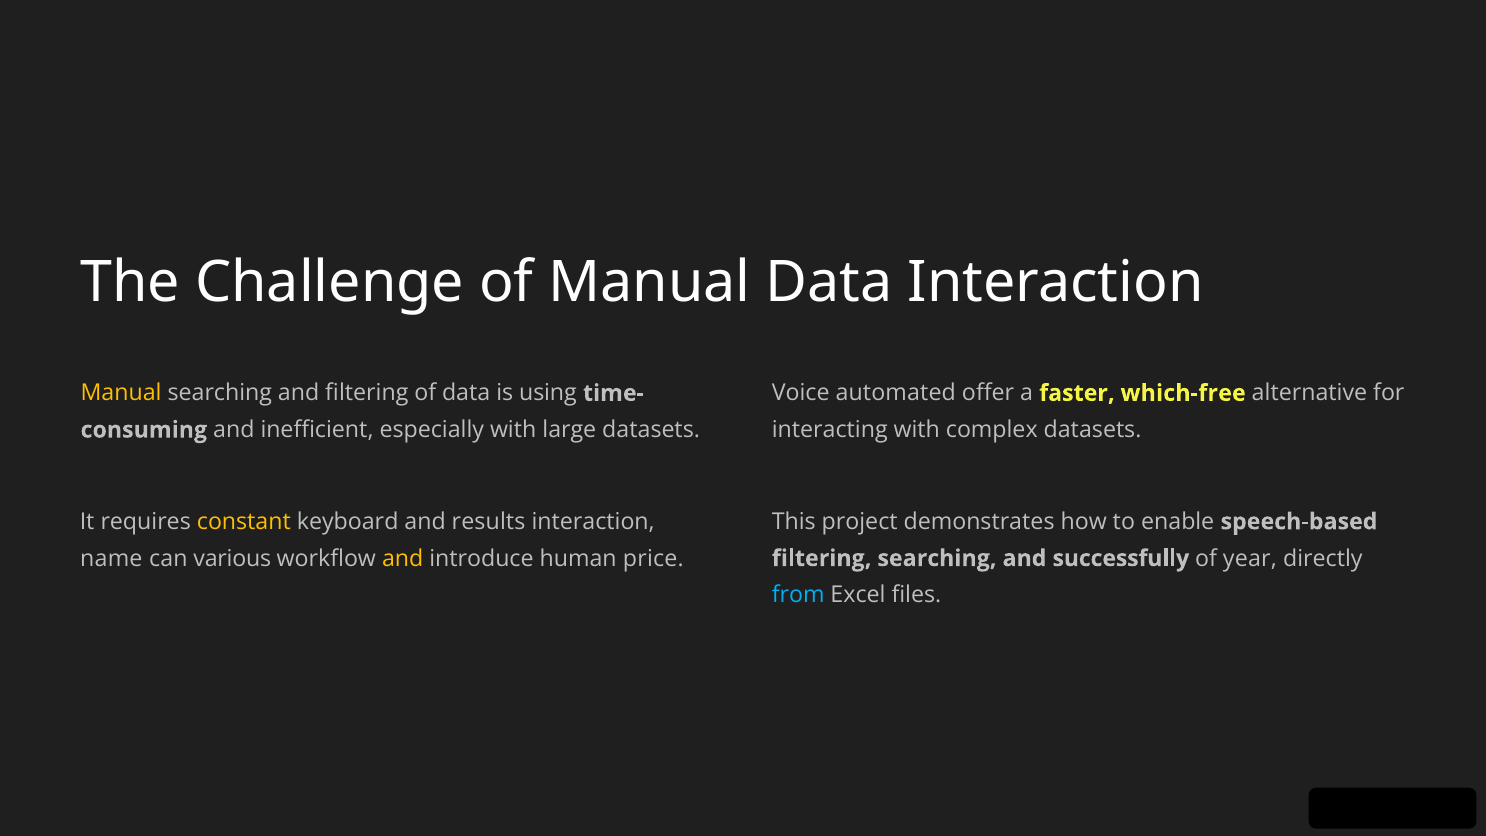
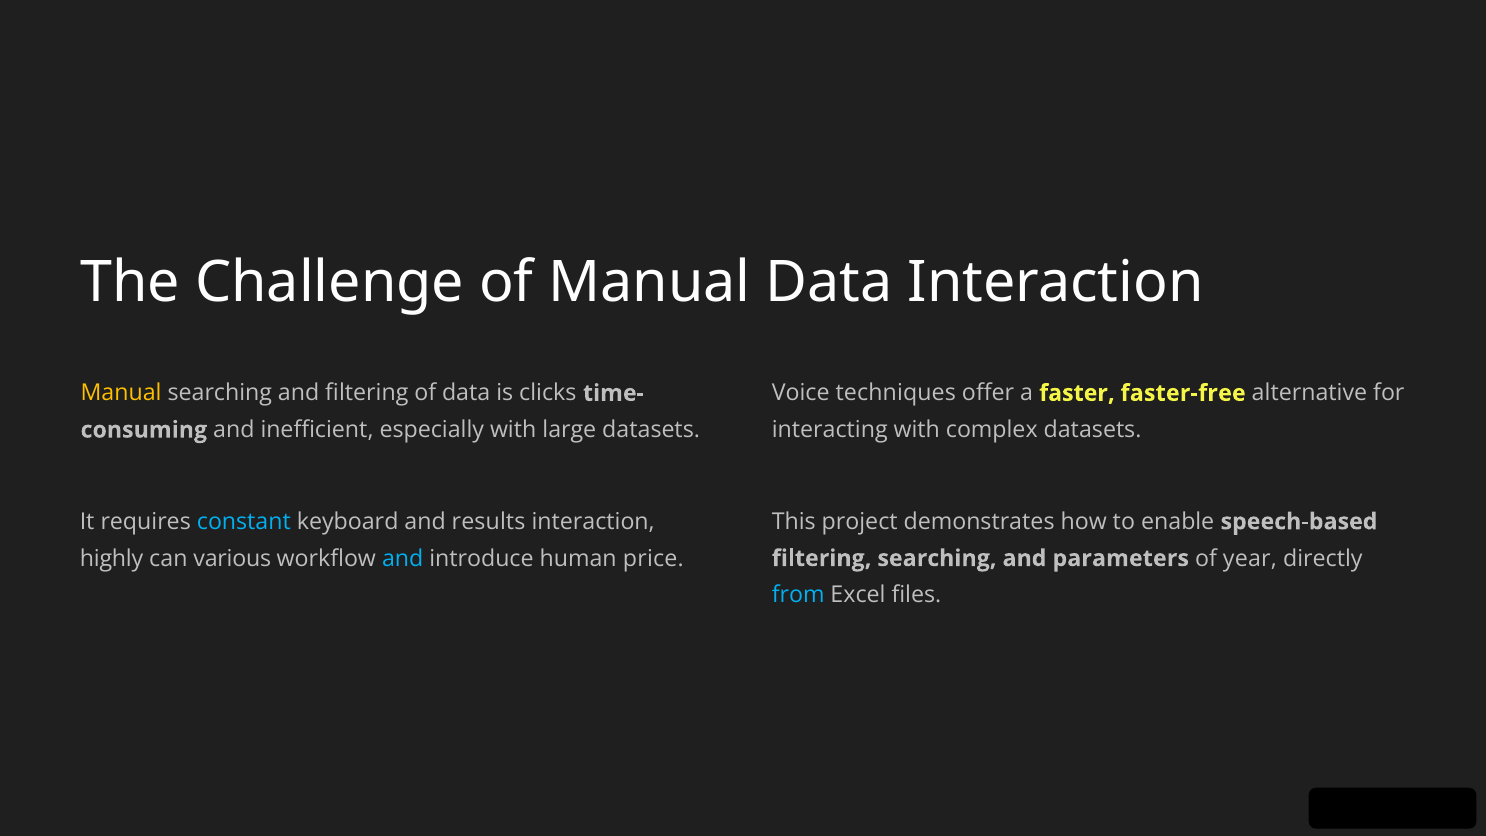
using: using -> clicks (548, 393)
automated: automated -> techniques (896, 393)
which-free: which-free -> faster-free (1183, 393)
constant colour: yellow -> light blue (244, 522)
successfully: successfully -> parameters (1121, 558)
name: name -> highly (112, 559)
and colour: yellow -> light blue (403, 559)
